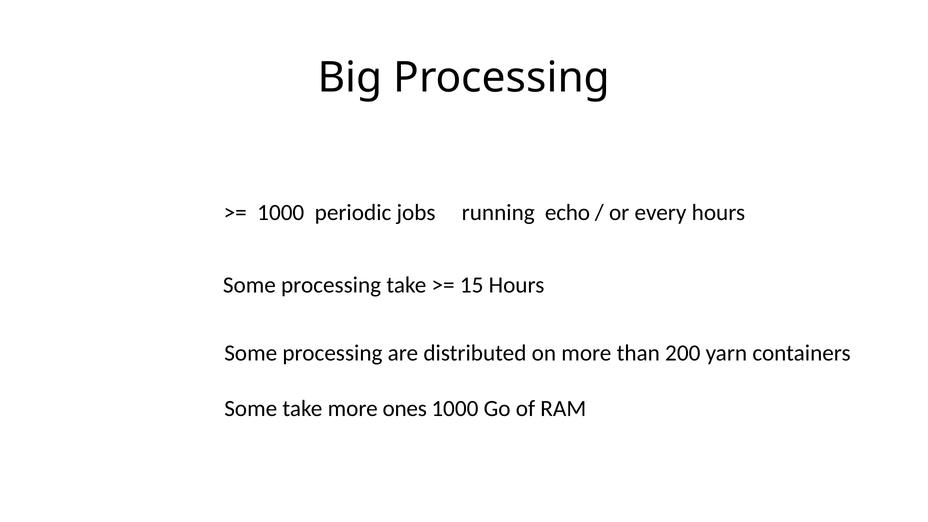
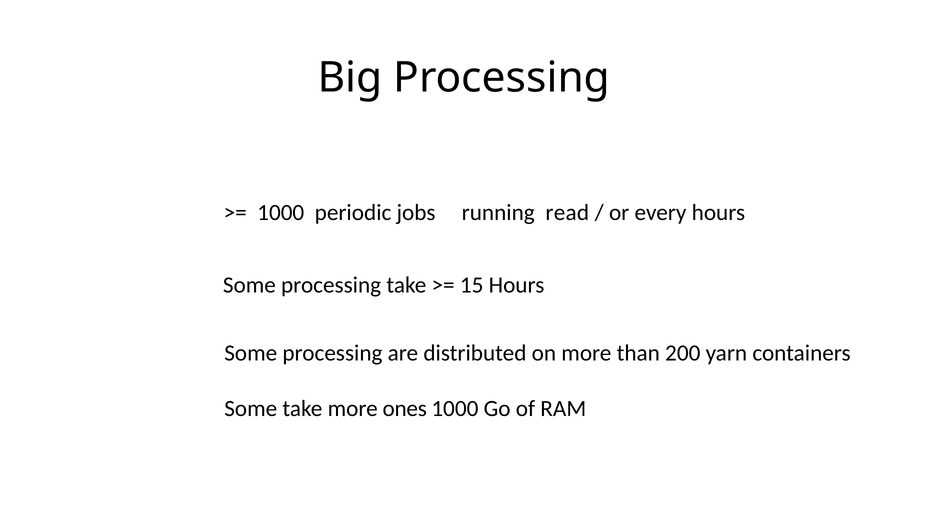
echo: echo -> read (567, 212)
